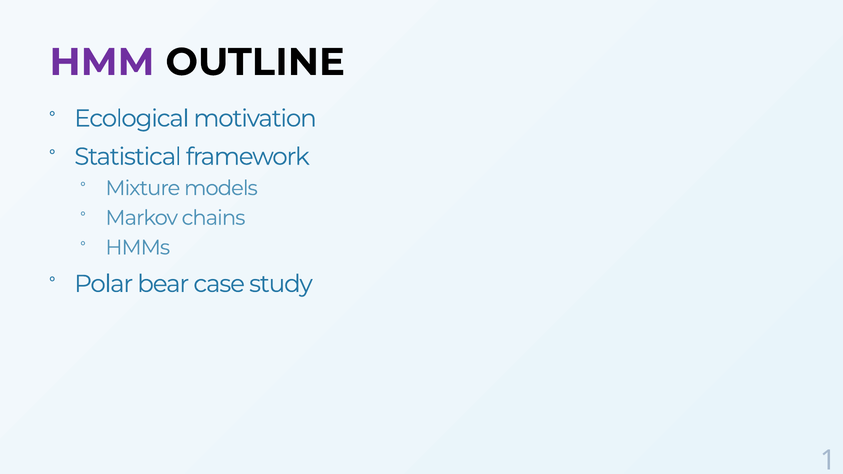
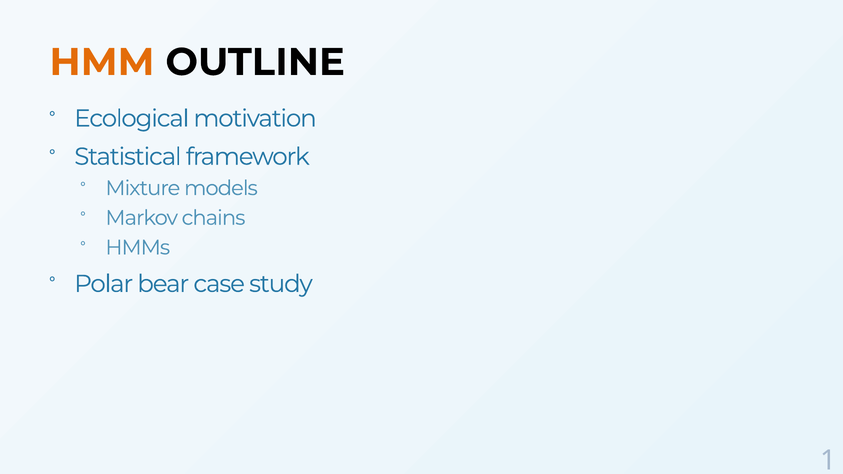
HMM colour: purple -> orange (102, 62)
